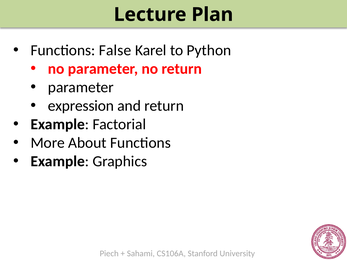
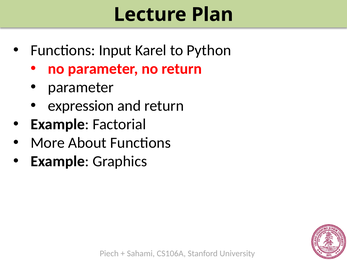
False: False -> Input (115, 50)
